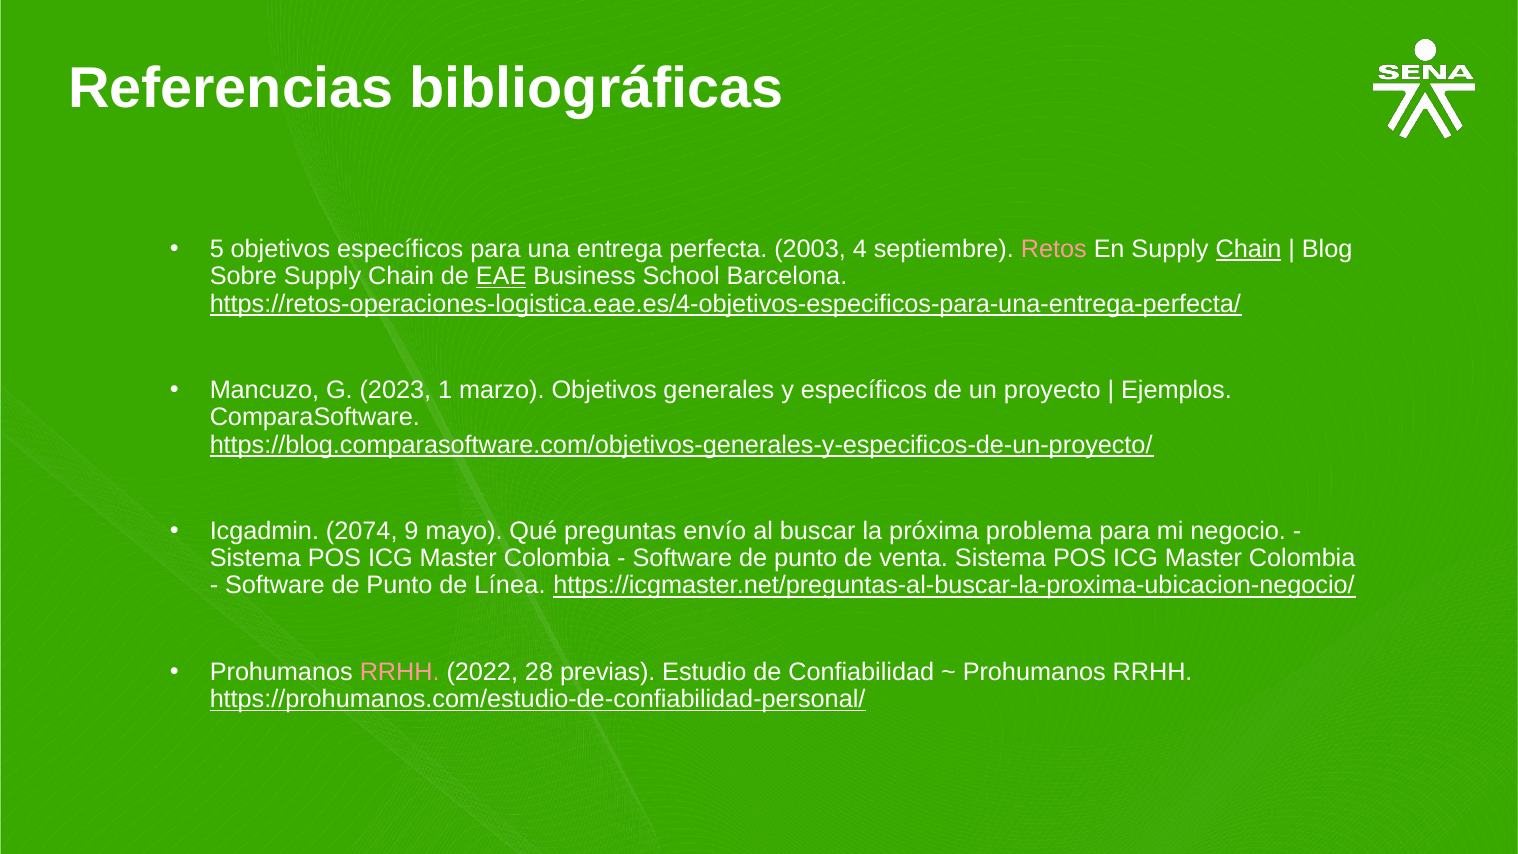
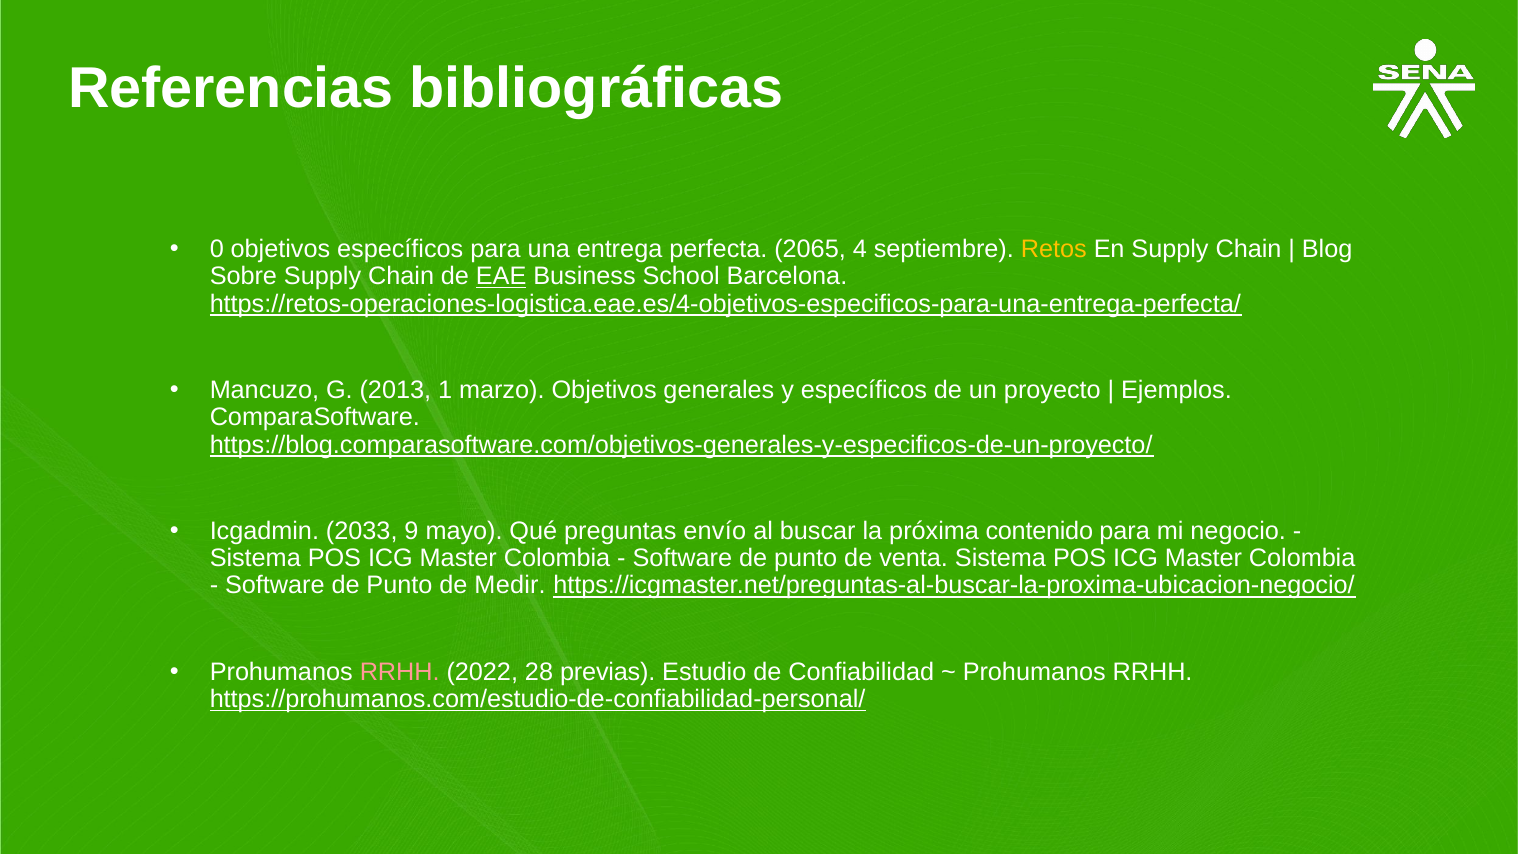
5: 5 -> 0 (217, 249)
2003: 2003 -> 2065 (810, 249)
Retos colour: pink -> yellow (1054, 249)
Chain underline: present -> none (1248, 249)
2023: 2023 -> 2013 (395, 390)
2074: 2074 -> 2033 (362, 531)
problema: problema -> contenido (1039, 531)
Línea: Línea -> Medir (510, 586)
